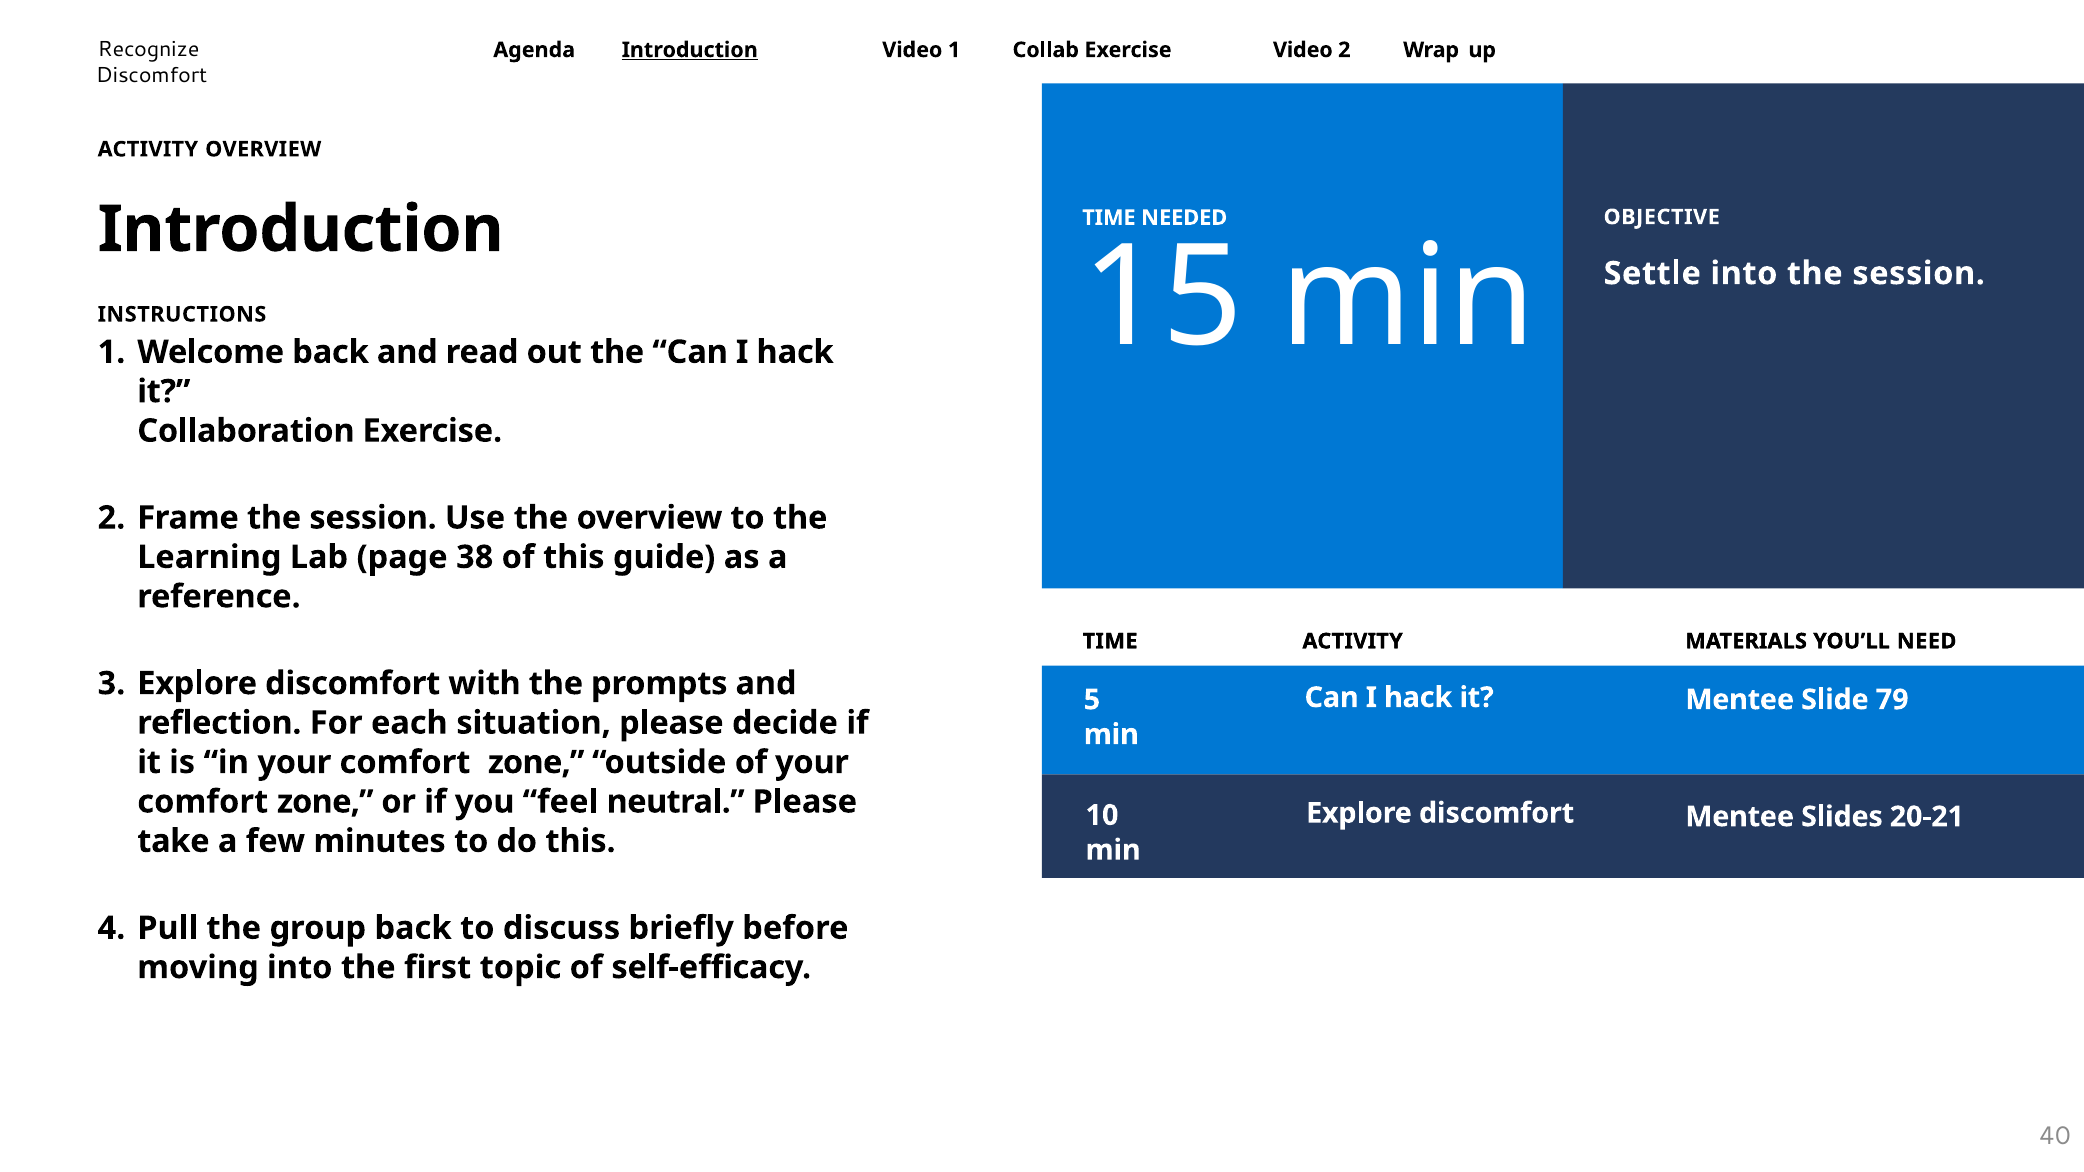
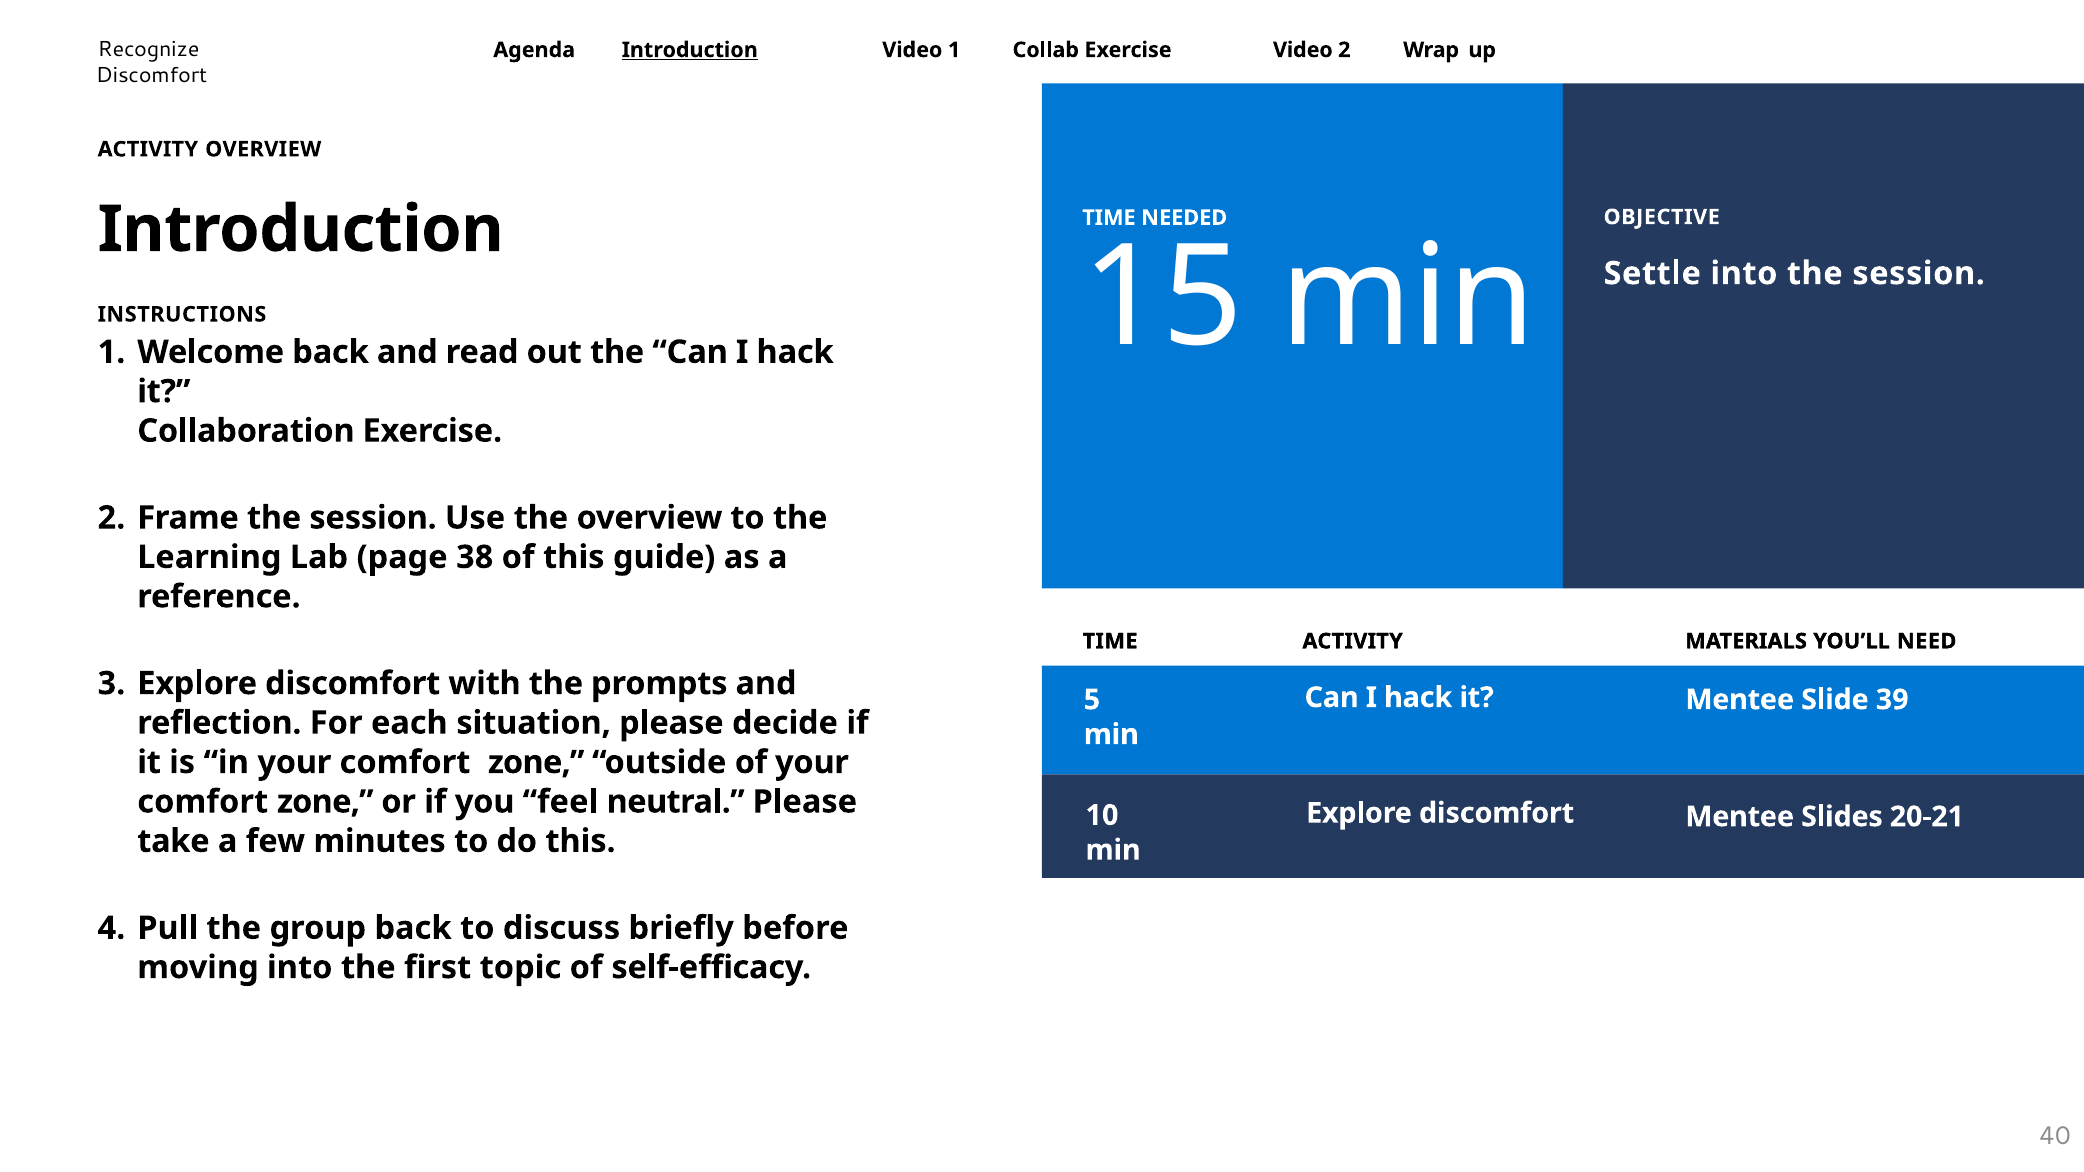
79: 79 -> 39 (1892, 700)
